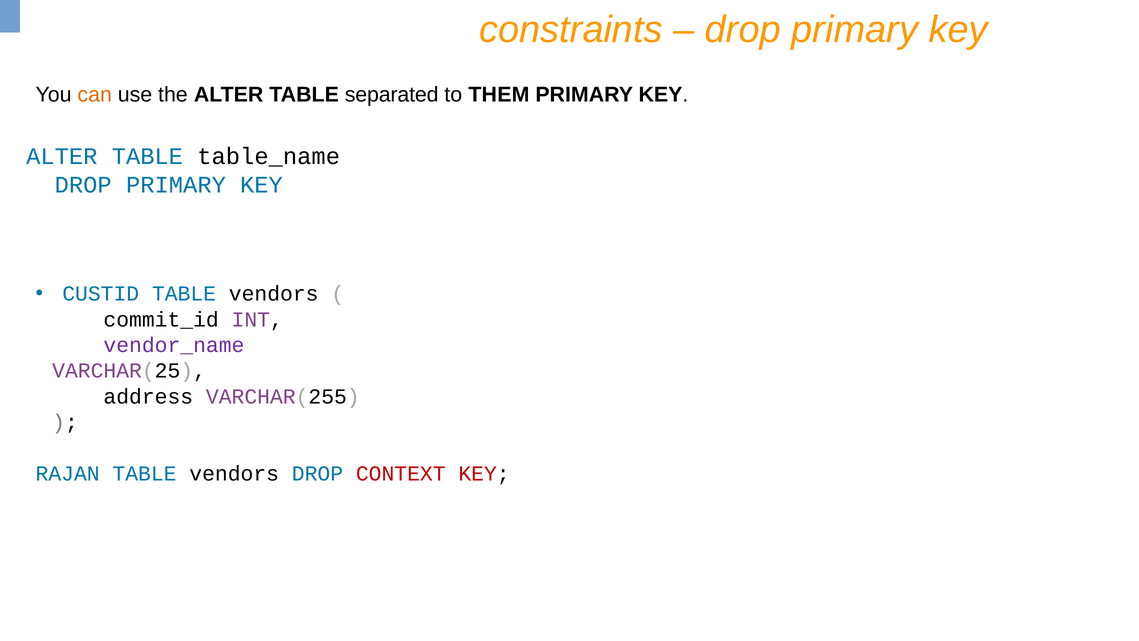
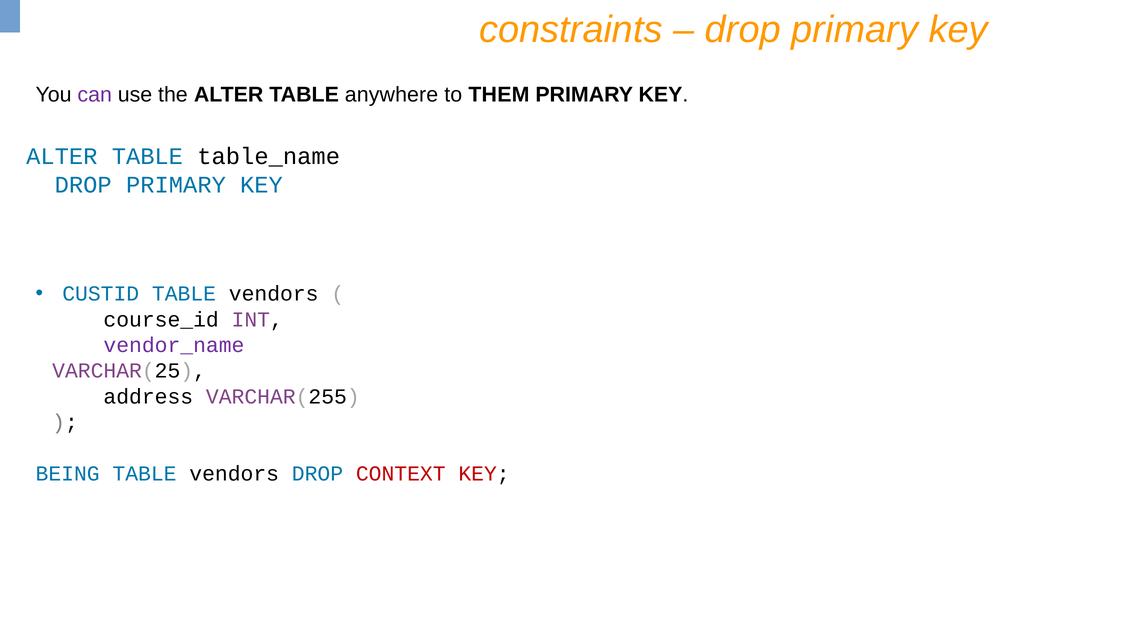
can colour: orange -> purple (95, 95)
separated: separated -> anywhere (392, 95)
commit_id: commit_id -> course_id (161, 319)
RAJAN: RAJAN -> BEING (68, 473)
